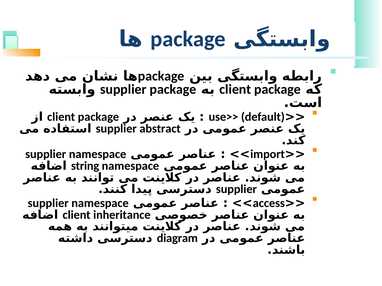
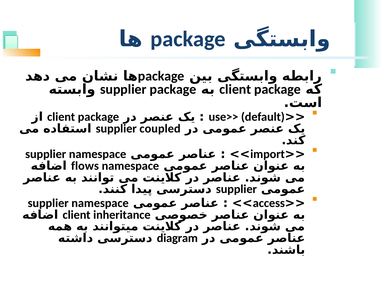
abstract: abstract -> coupled (160, 129)
string: string -> flows (85, 166)
